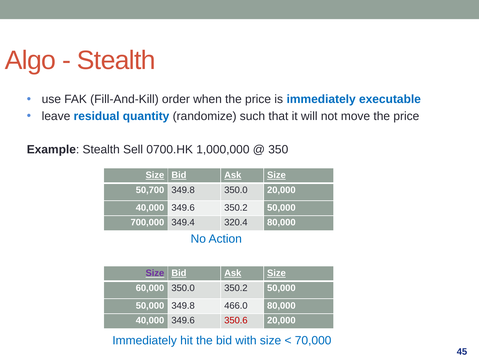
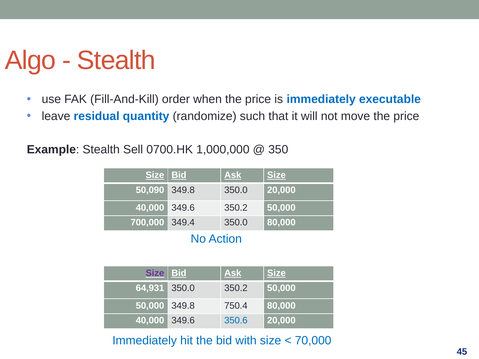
50,700: 50,700 -> 50,090 (150, 190)
349.4 320.4: 320.4 -> 350.0 (236, 223)
60,000: 60,000 -> 64,931 (150, 288)
466.0: 466.0 -> 750.4 (236, 306)
350.6 colour: red -> blue (236, 321)
